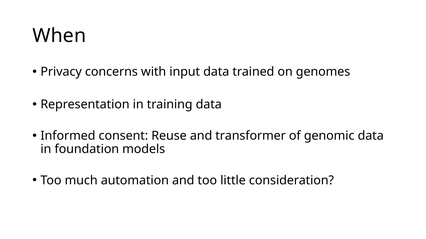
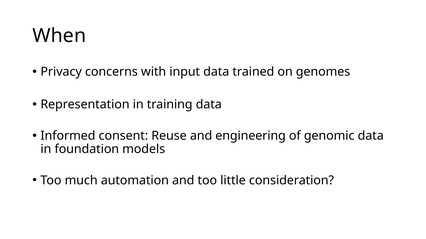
transformer: transformer -> engineering (251, 136)
